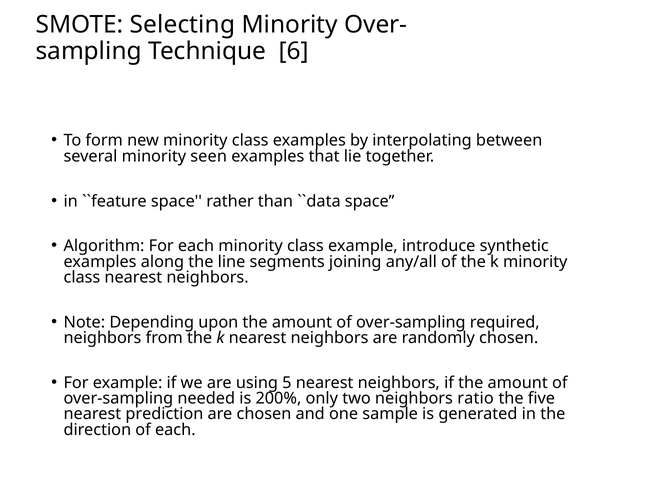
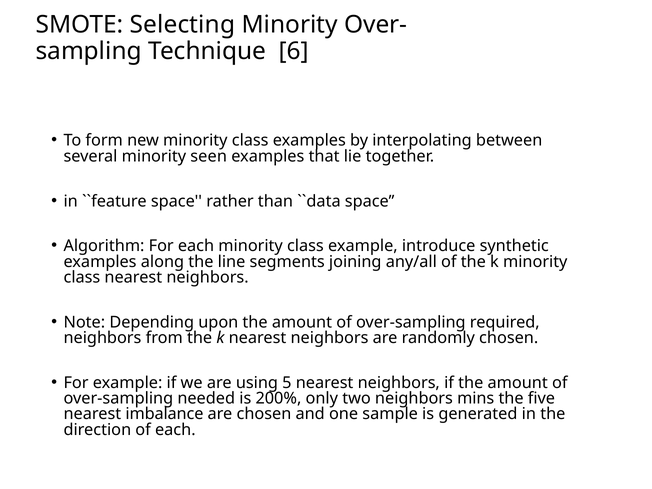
ratio: ratio -> mins (476, 398)
prediction: prediction -> imbalance (164, 414)
